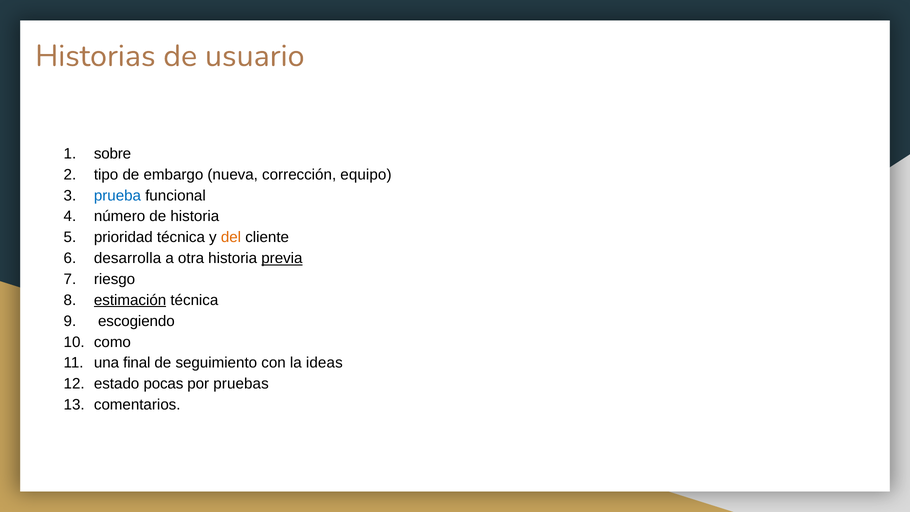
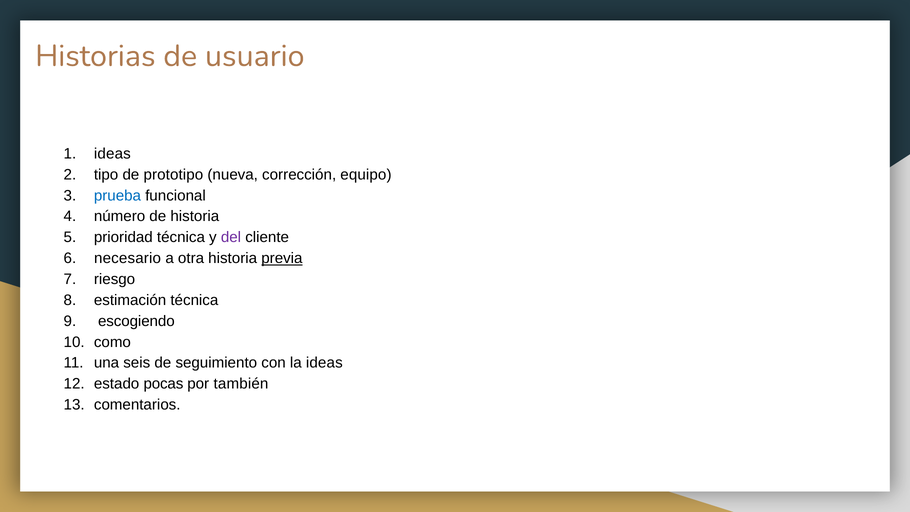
sobre: sobre -> ideas (112, 154)
embargo: embargo -> prototipo (173, 175)
del colour: orange -> purple (231, 237)
desarrolla: desarrolla -> necesario (128, 258)
estimación underline: present -> none (130, 300)
final: final -> seis (137, 363)
pruebas: pruebas -> también (241, 384)
